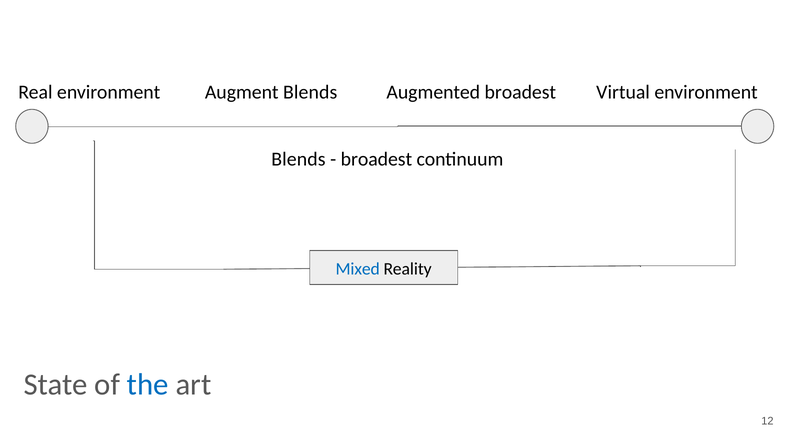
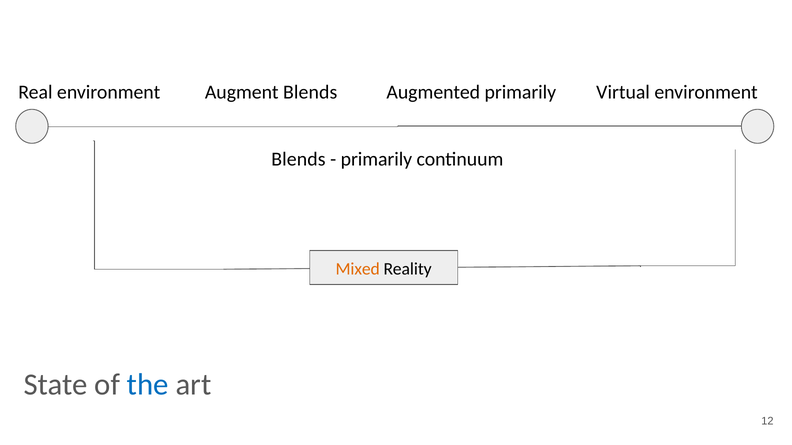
Augmented broadest: broadest -> primarily (520, 92)
broadest: broadest -> primarily (376, 159)
Mixed colour: blue -> orange (358, 269)
